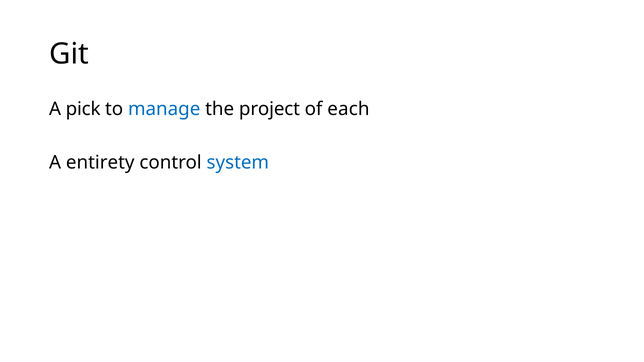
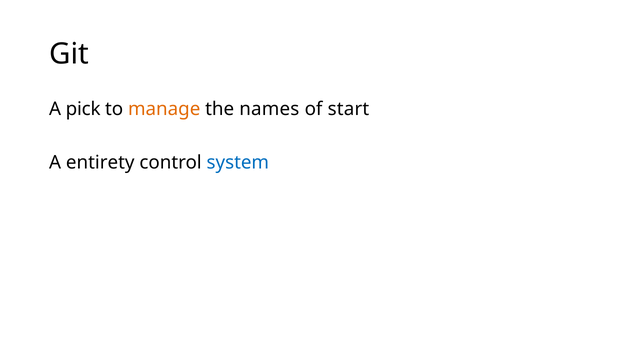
manage colour: blue -> orange (164, 109)
project: project -> names (269, 109)
each: each -> start (348, 109)
